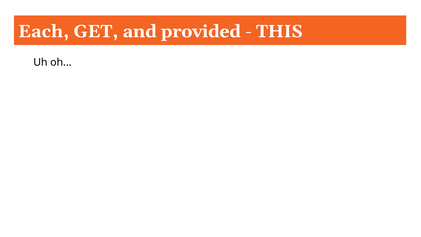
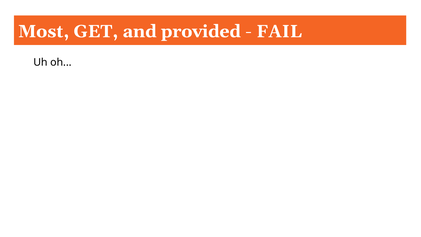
Each: Each -> Most (44, 31)
THIS: THIS -> FAIL (279, 31)
